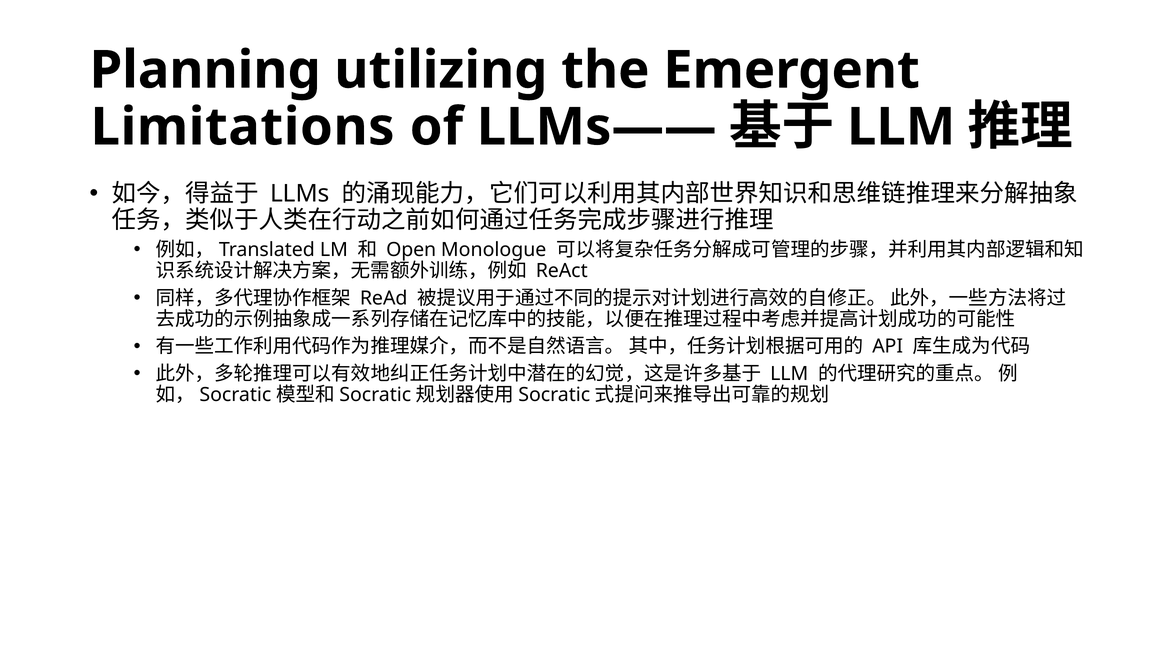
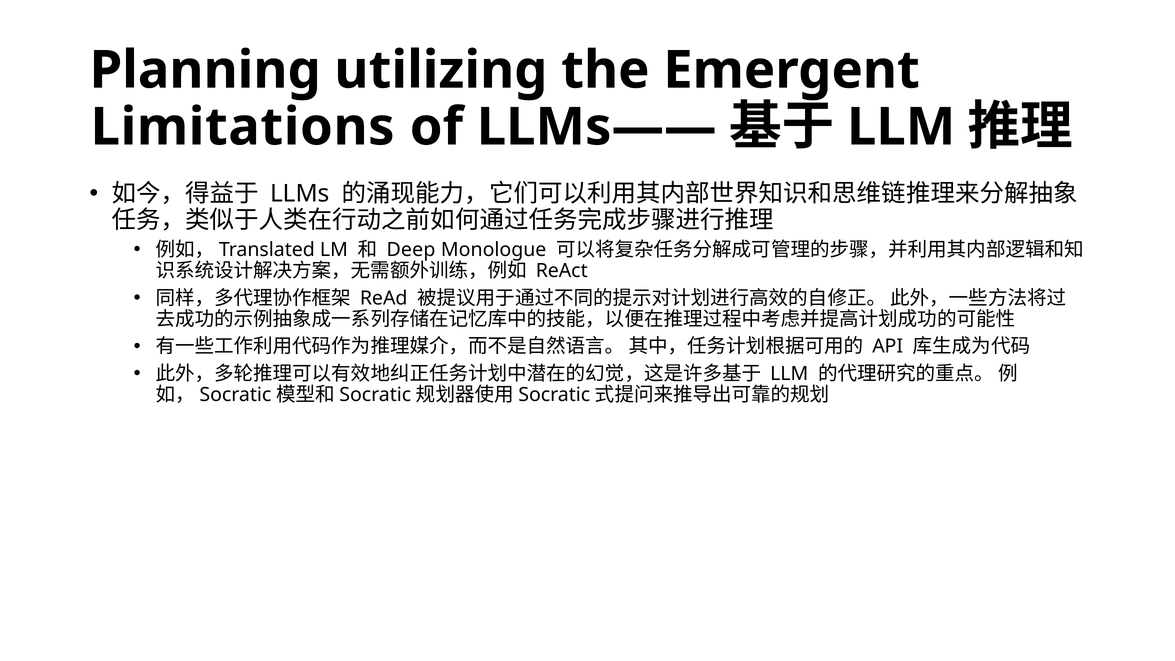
Open: Open -> Deep (411, 250)
